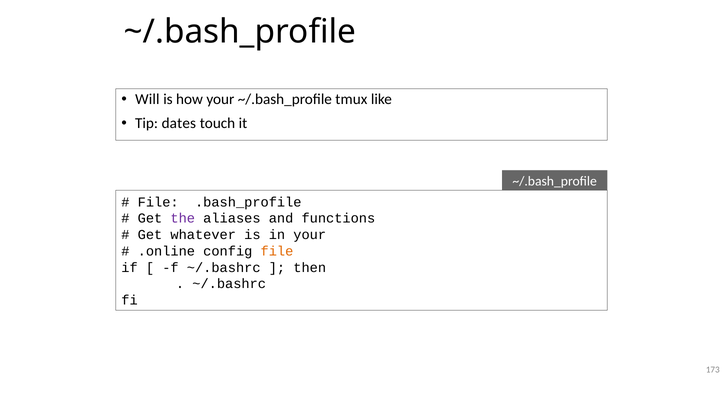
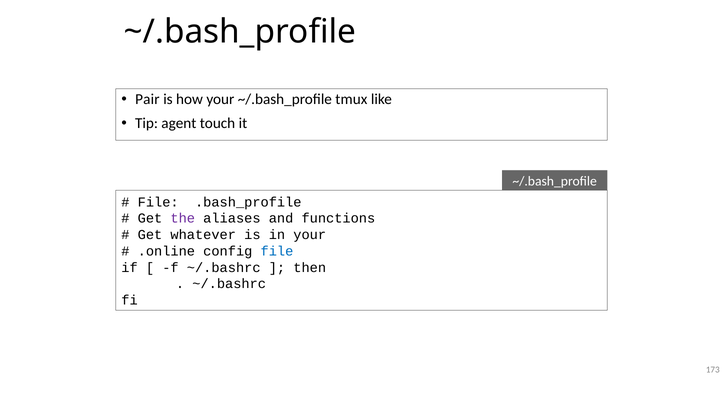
Will: Will -> Pair (147, 99)
dates: dates -> agent (179, 123)
file colour: orange -> blue (277, 251)
